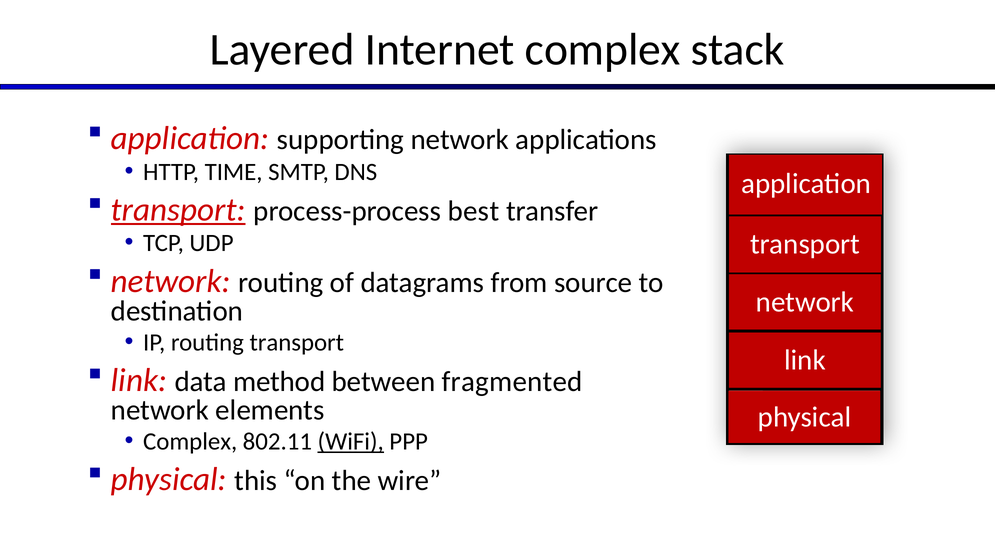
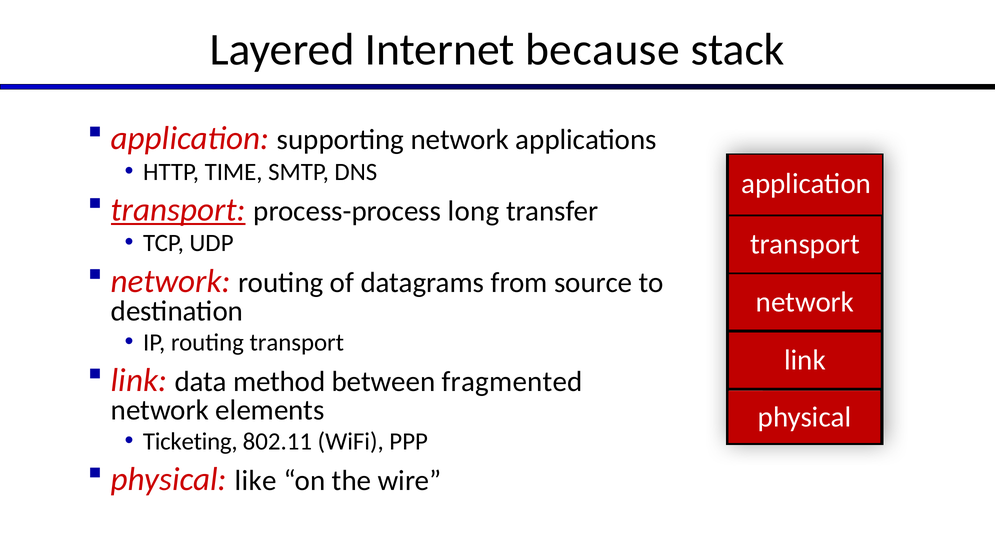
Internet complex: complex -> because (602, 49)
best: best -> long (474, 211)
Complex: Complex -> Ticketing (190, 441)
WiFi underline: present -> none (351, 441)
this: this -> like (256, 481)
